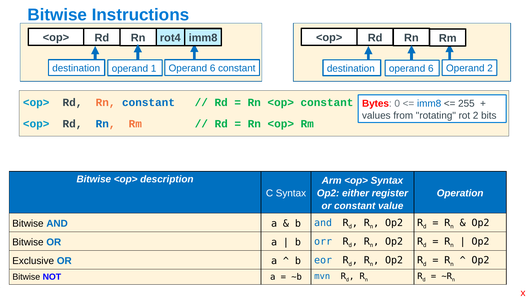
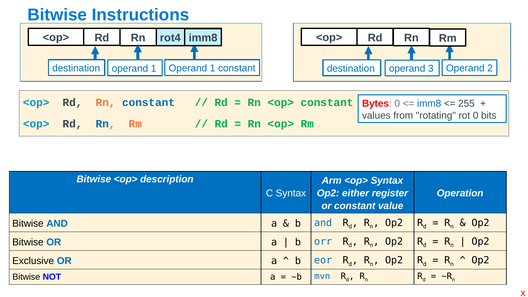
6: 6 -> 1 (213, 68)
6: 6 -> 3 (431, 69)
rot 2: 2 -> 0 (476, 115)
